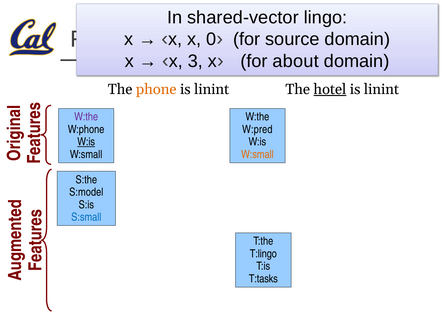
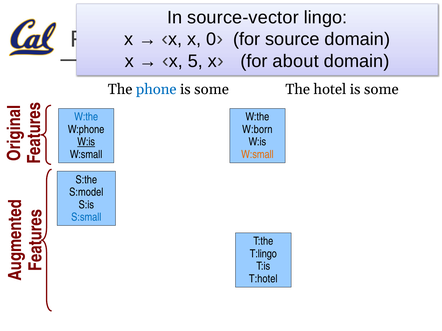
shared-vector: shared-vector -> source-vector (243, 17)
3: 3 -> 5 (195, 61)
phone colour: orange -> blue (156, 89)
linint: linint -> some (212, 89)
hotel underline: present -> none (330, 89)
linint: linint -> some (381, 89)
W:the colour: purple -> blue (86, 117)
W:pred: W:pred -> W:born (257, 130)
T:tasks: T:tasks -> T:hotel (263, 279)
